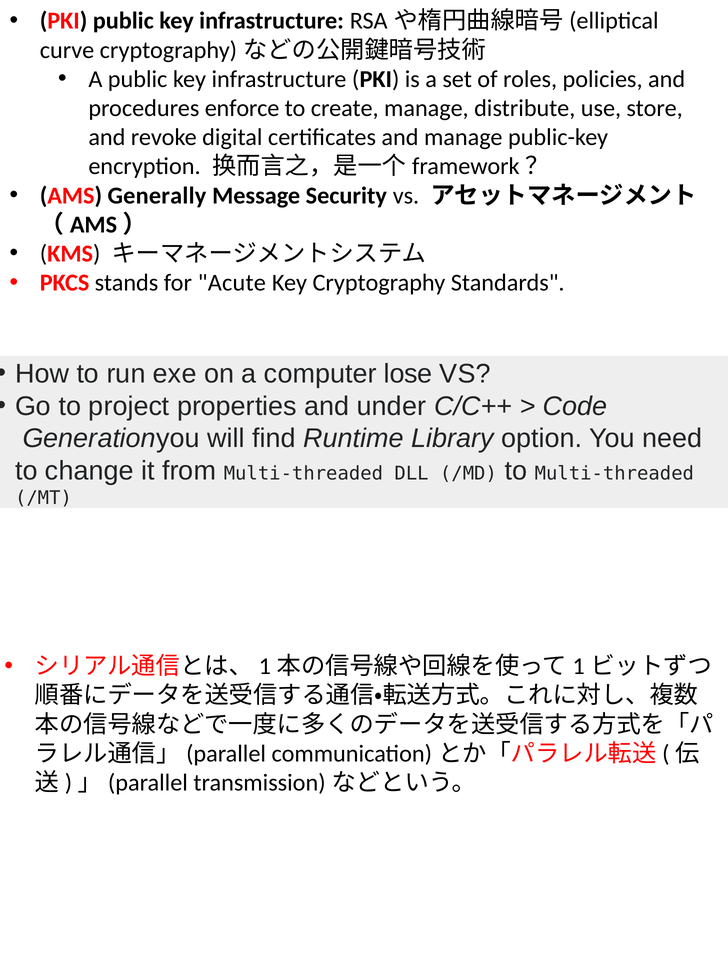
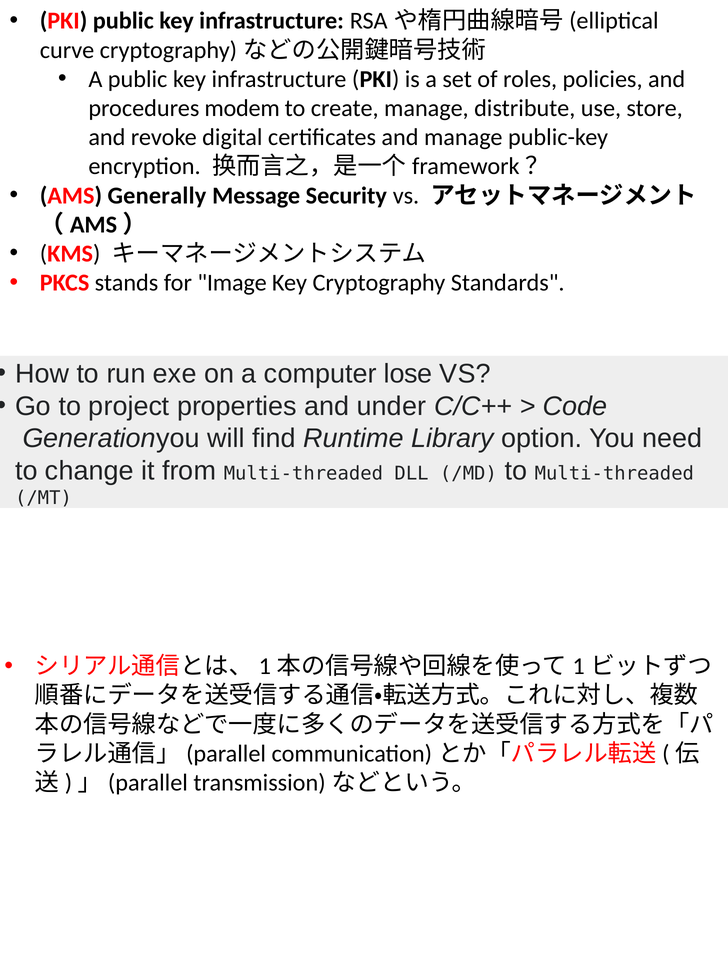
enforce: enforce -> modem (242, 108)
Acute: Acute -> Image (232, 283)
